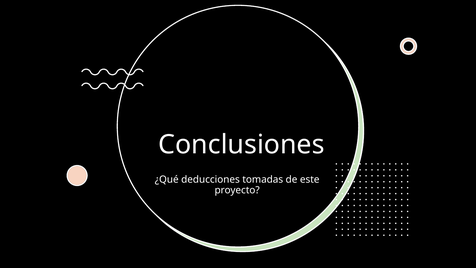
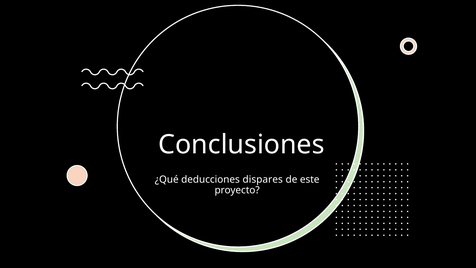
tomadas: tomadas -> dispares (263, 179)
